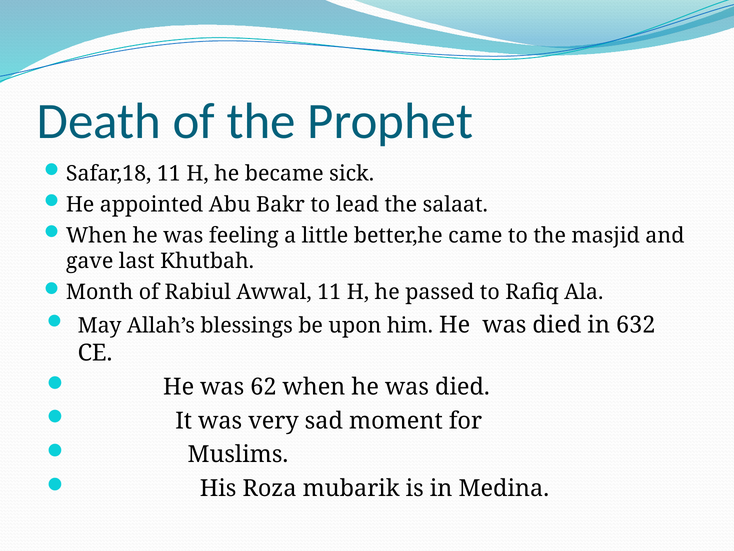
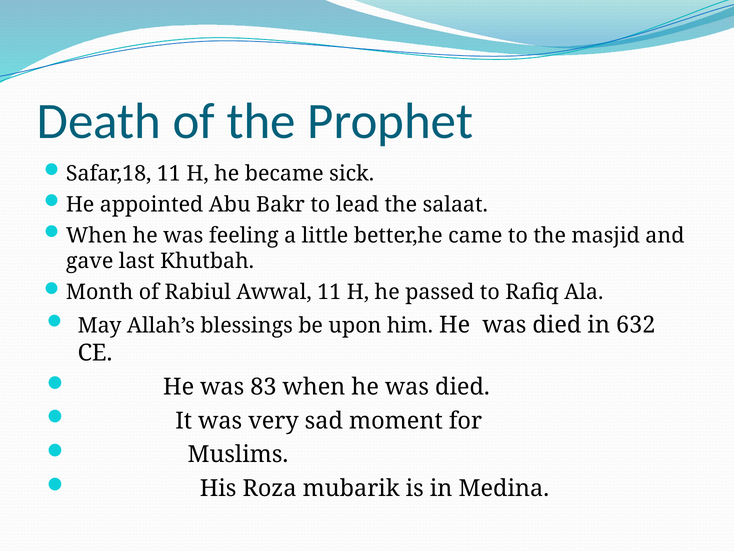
62: 62 -> 83 (263, 387)
